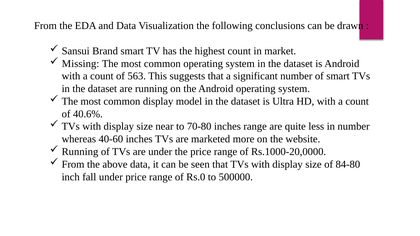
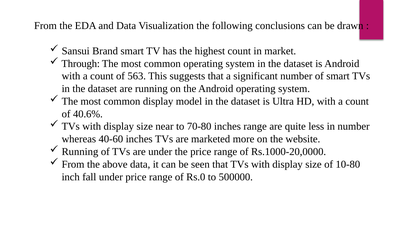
Missing: Missing -> Through (81, 64)
84-80: 84-80 -> 10-80 (348, 164)
